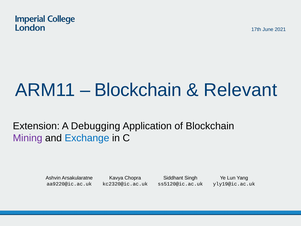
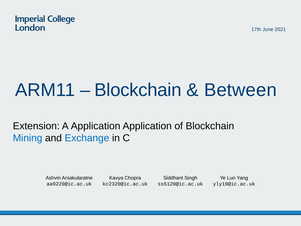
Relevant: Relevant -> Between (240, 90)
A Debugging: Debugging -> Application (96, 126)
Mining colour: purple -> blue (28, 138)
